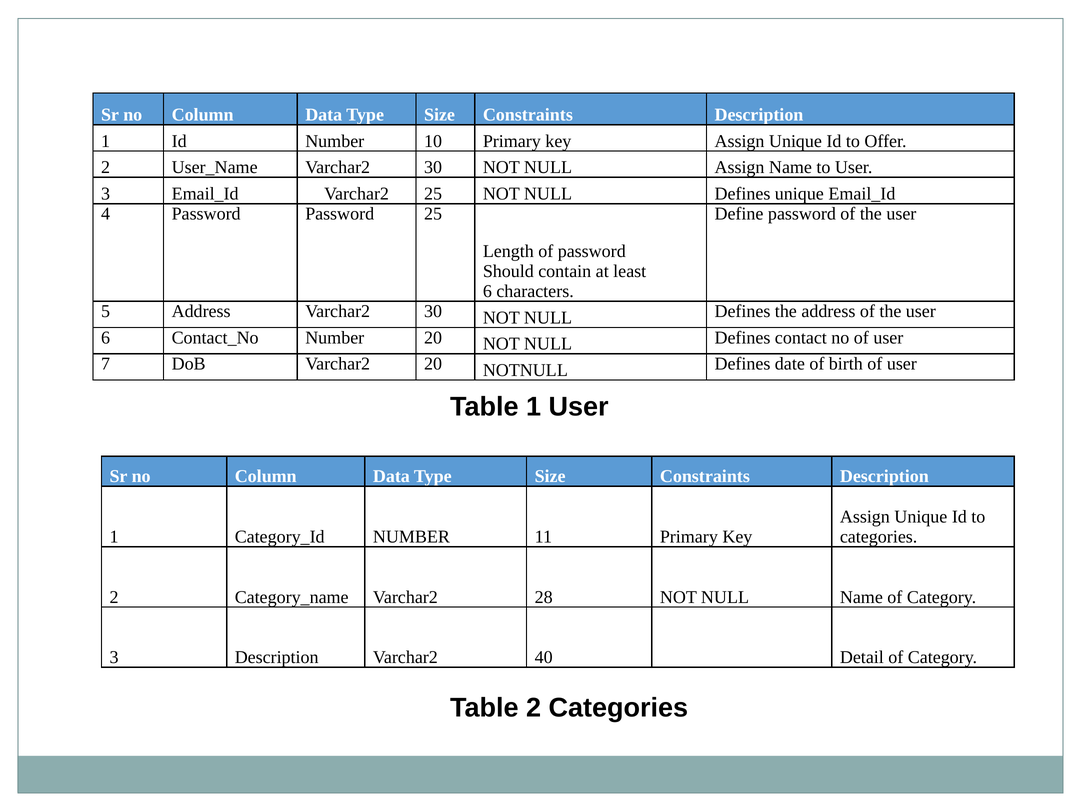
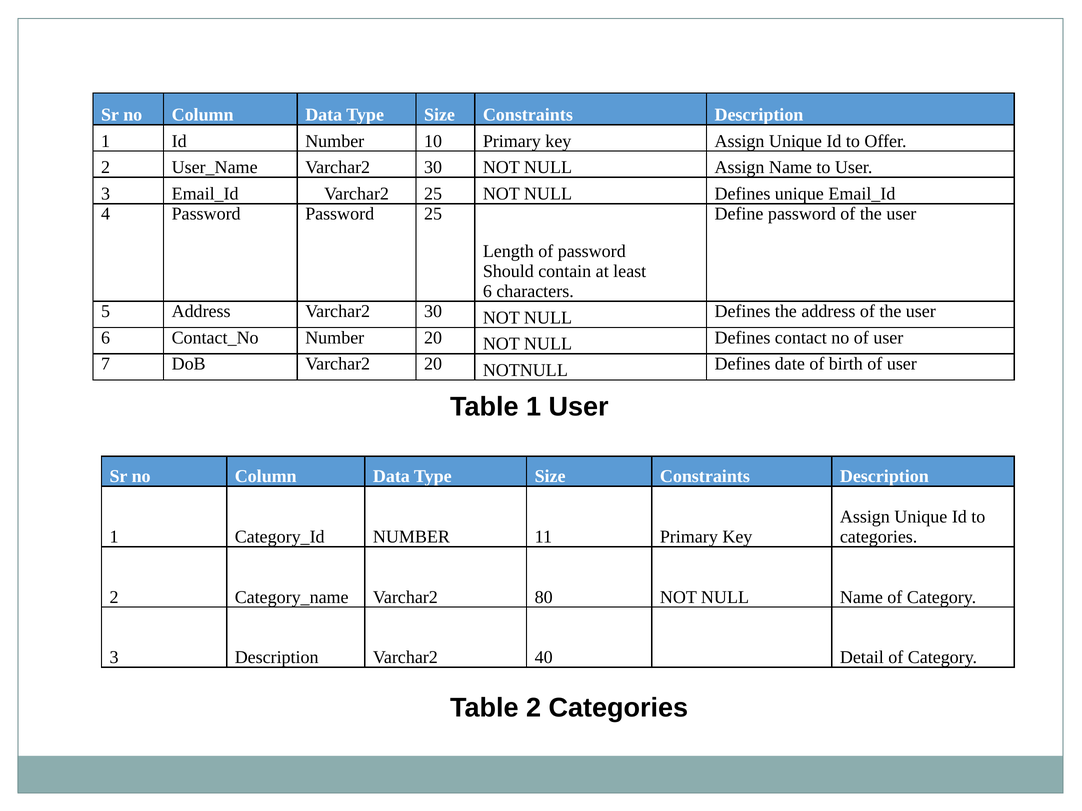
28: 28 -> 80 (544, 597)
